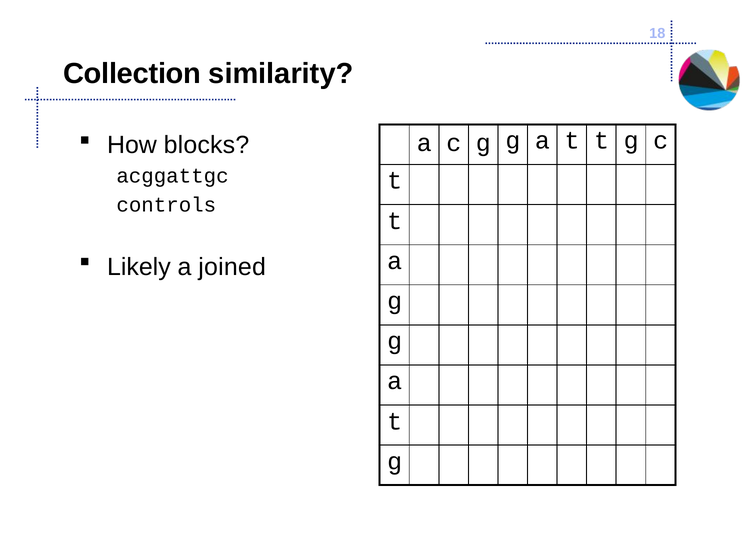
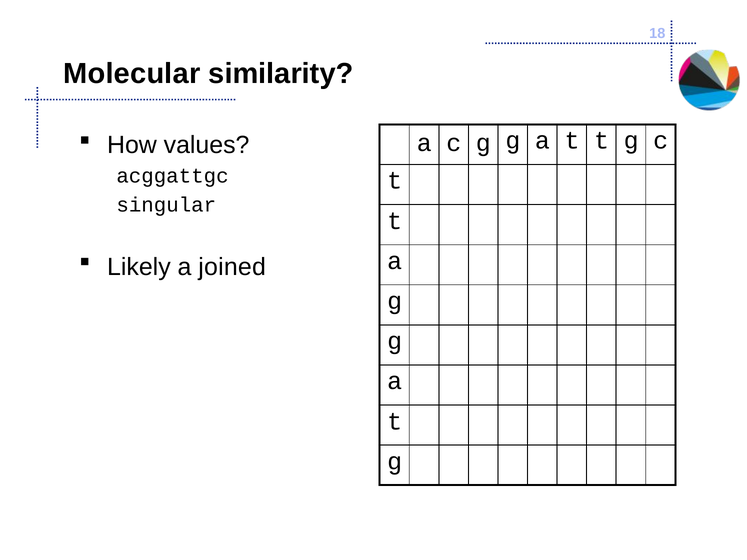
Collection: Collection -> Molecular (132, 74)
blocks: blocks -> values (207, 145)
controls: controls -> singular (166, 205)
